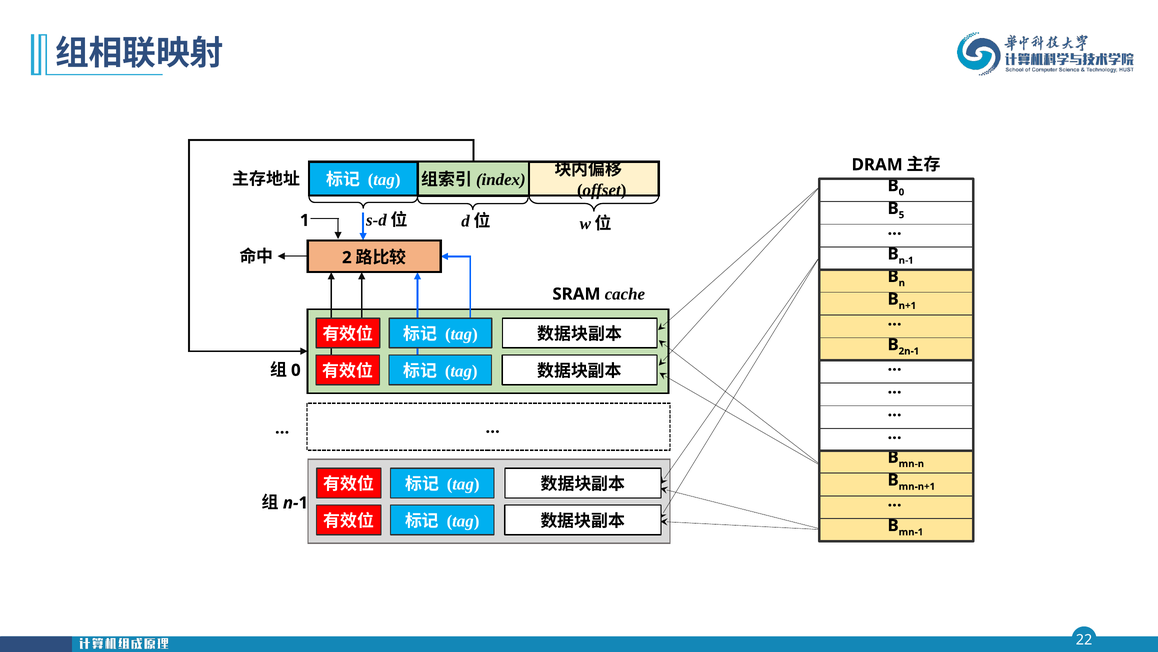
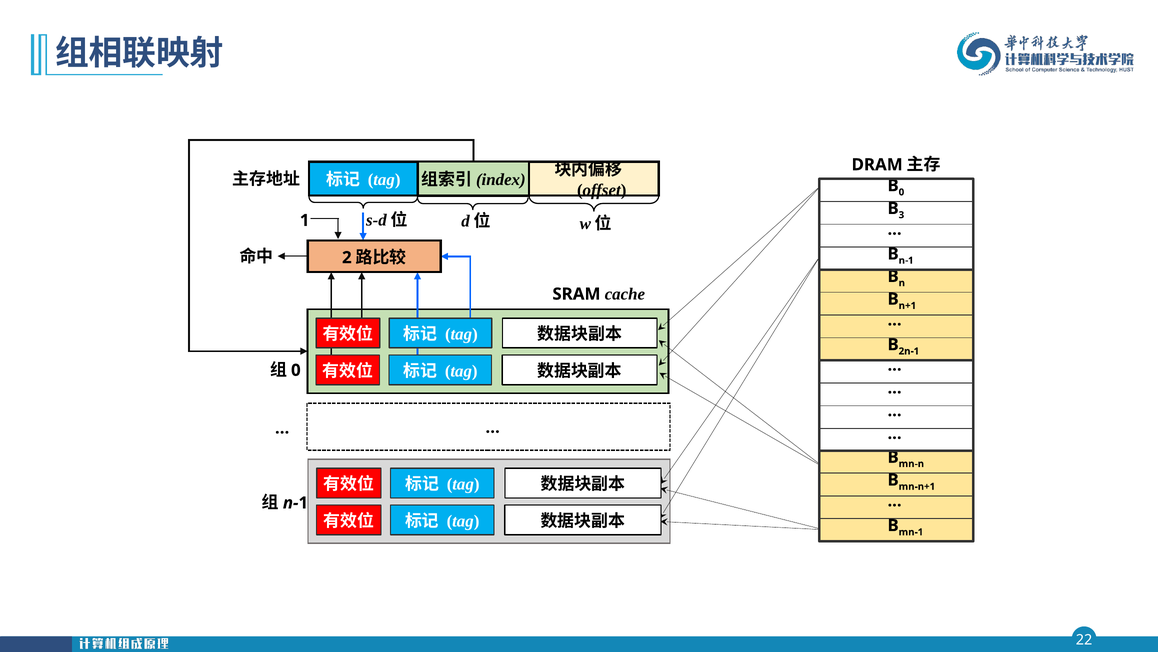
5: 5 -> 3 (901, 215)
